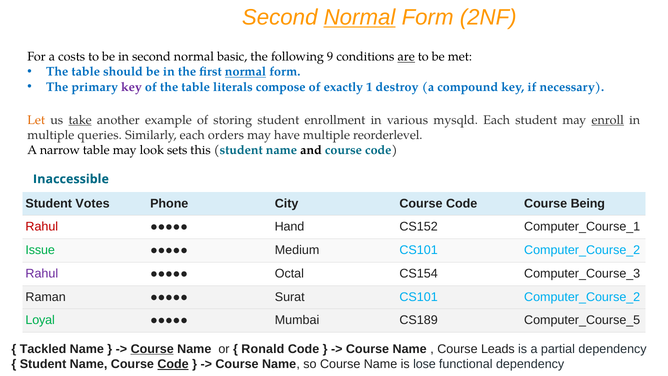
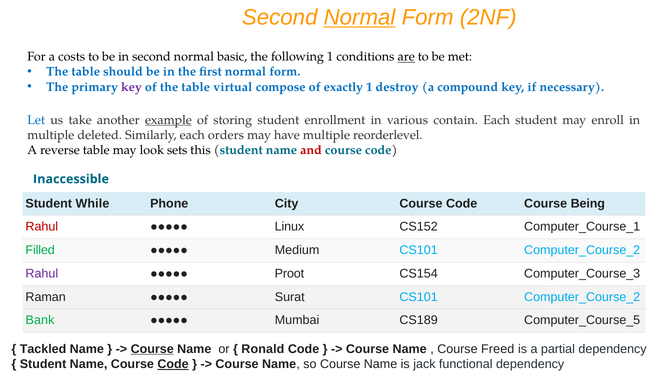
following 9: 9 -> 1 (330, 57)
normal underline: present -> none (245, 72)
literals: literals -> virtual (233, 87)
Let colour: orange -> blue (36, 120)
take underline: present -> none (80, 120)
example underline: none -> present (168, 120)
mysqld: mysqld -> contain (456, 120)
enroll underline: present -> none (608, 120)
queries: queries -> deleted (100, 135)
narrow: narrow -> reverse (60, 150)
and colour: black -> red (311, 150)
Votes: Votes -> While (92, 204)
Hand: Hand -> Linux (289, 227)
Issue: Issue -> Filled (40, 250)
Octal: Octal -> Proot (289, 273)
Loyal: Loyal -> Bank (40, 320)
Leads: Leads -> Freed (498, 349)
lose: lose -> jack (424, 364)
